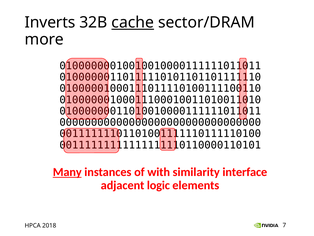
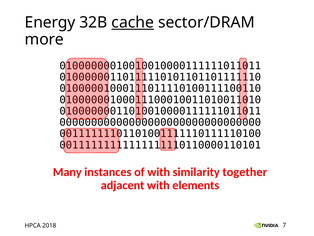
Inverts: Inverts -> Energy (50, 22)
Many underline: present -> none (67, 172)
interface: interface -> together (245, 172)
adjacent logic: logic -> with (158, 185)
